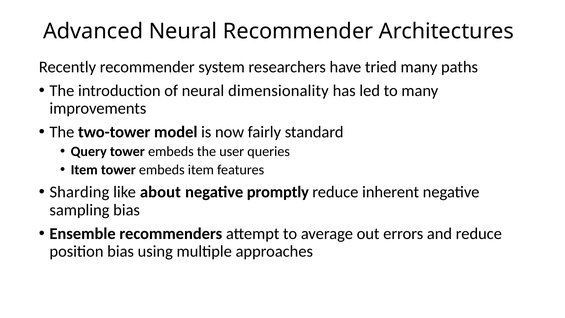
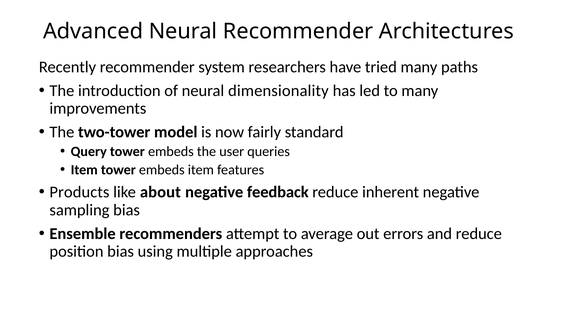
Sharding: Sharding -> Products (79, 192)
promptly: promptly -> feedback (278, 192)
